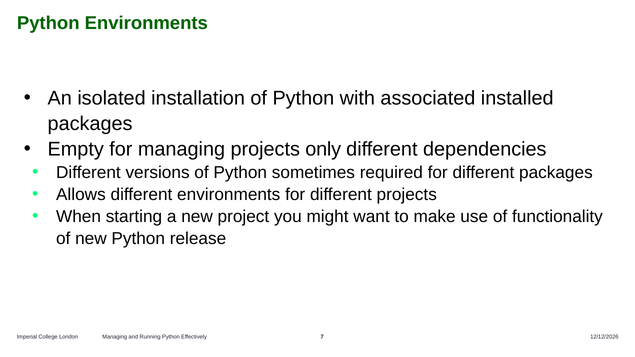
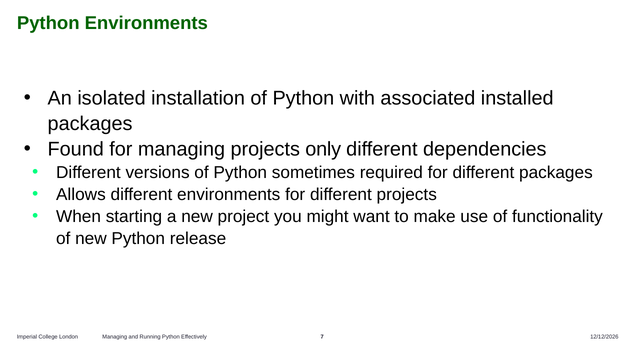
Empty: Empty -> Found (76, 149)
